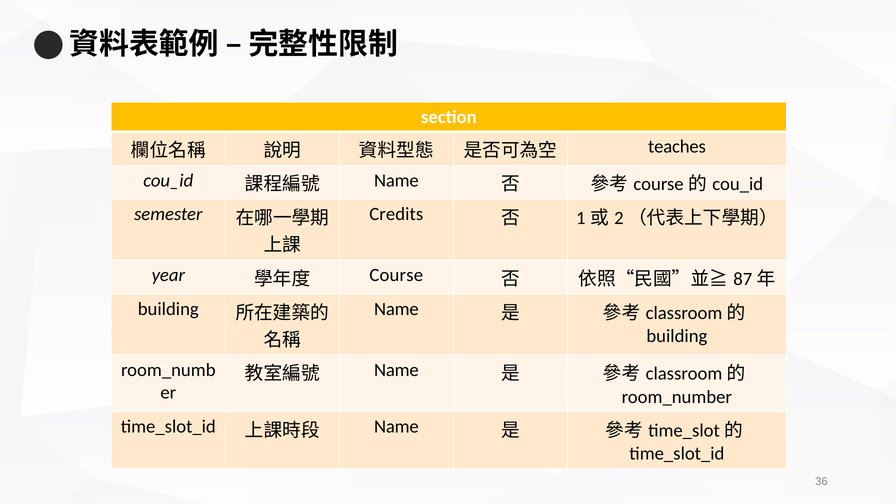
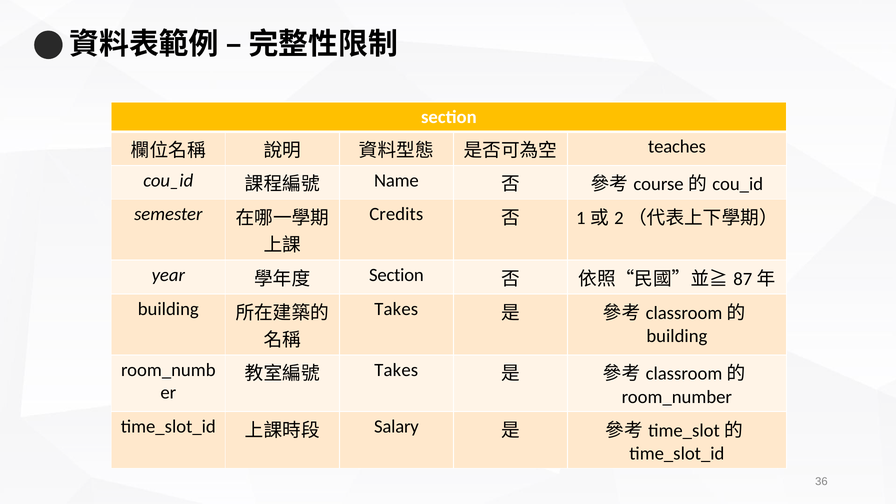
Course: Course -> Section (396, 275)
Name: Name -> Takes (396, 309)
Name: Name -> Takes (396, 370)
Name: Name -> Salary (396, 427)
